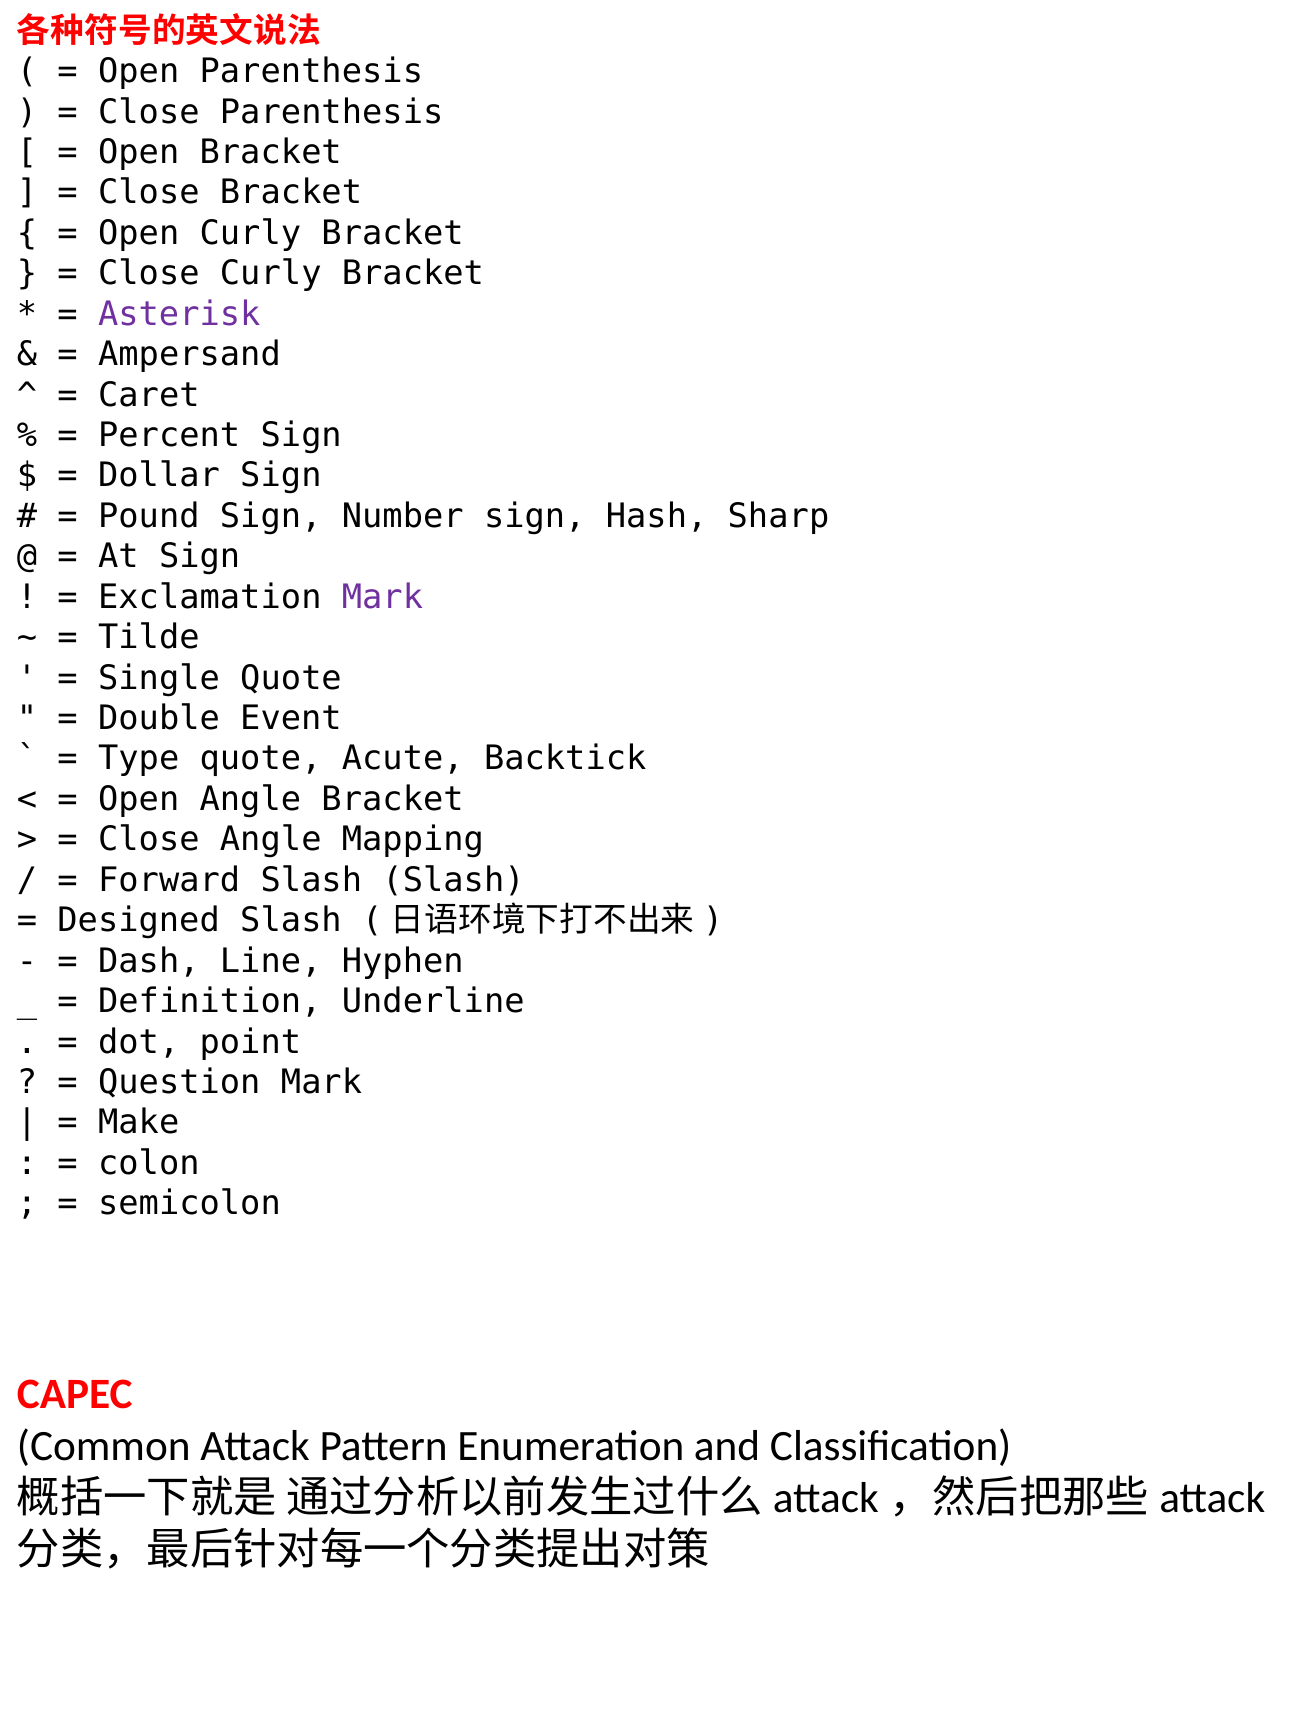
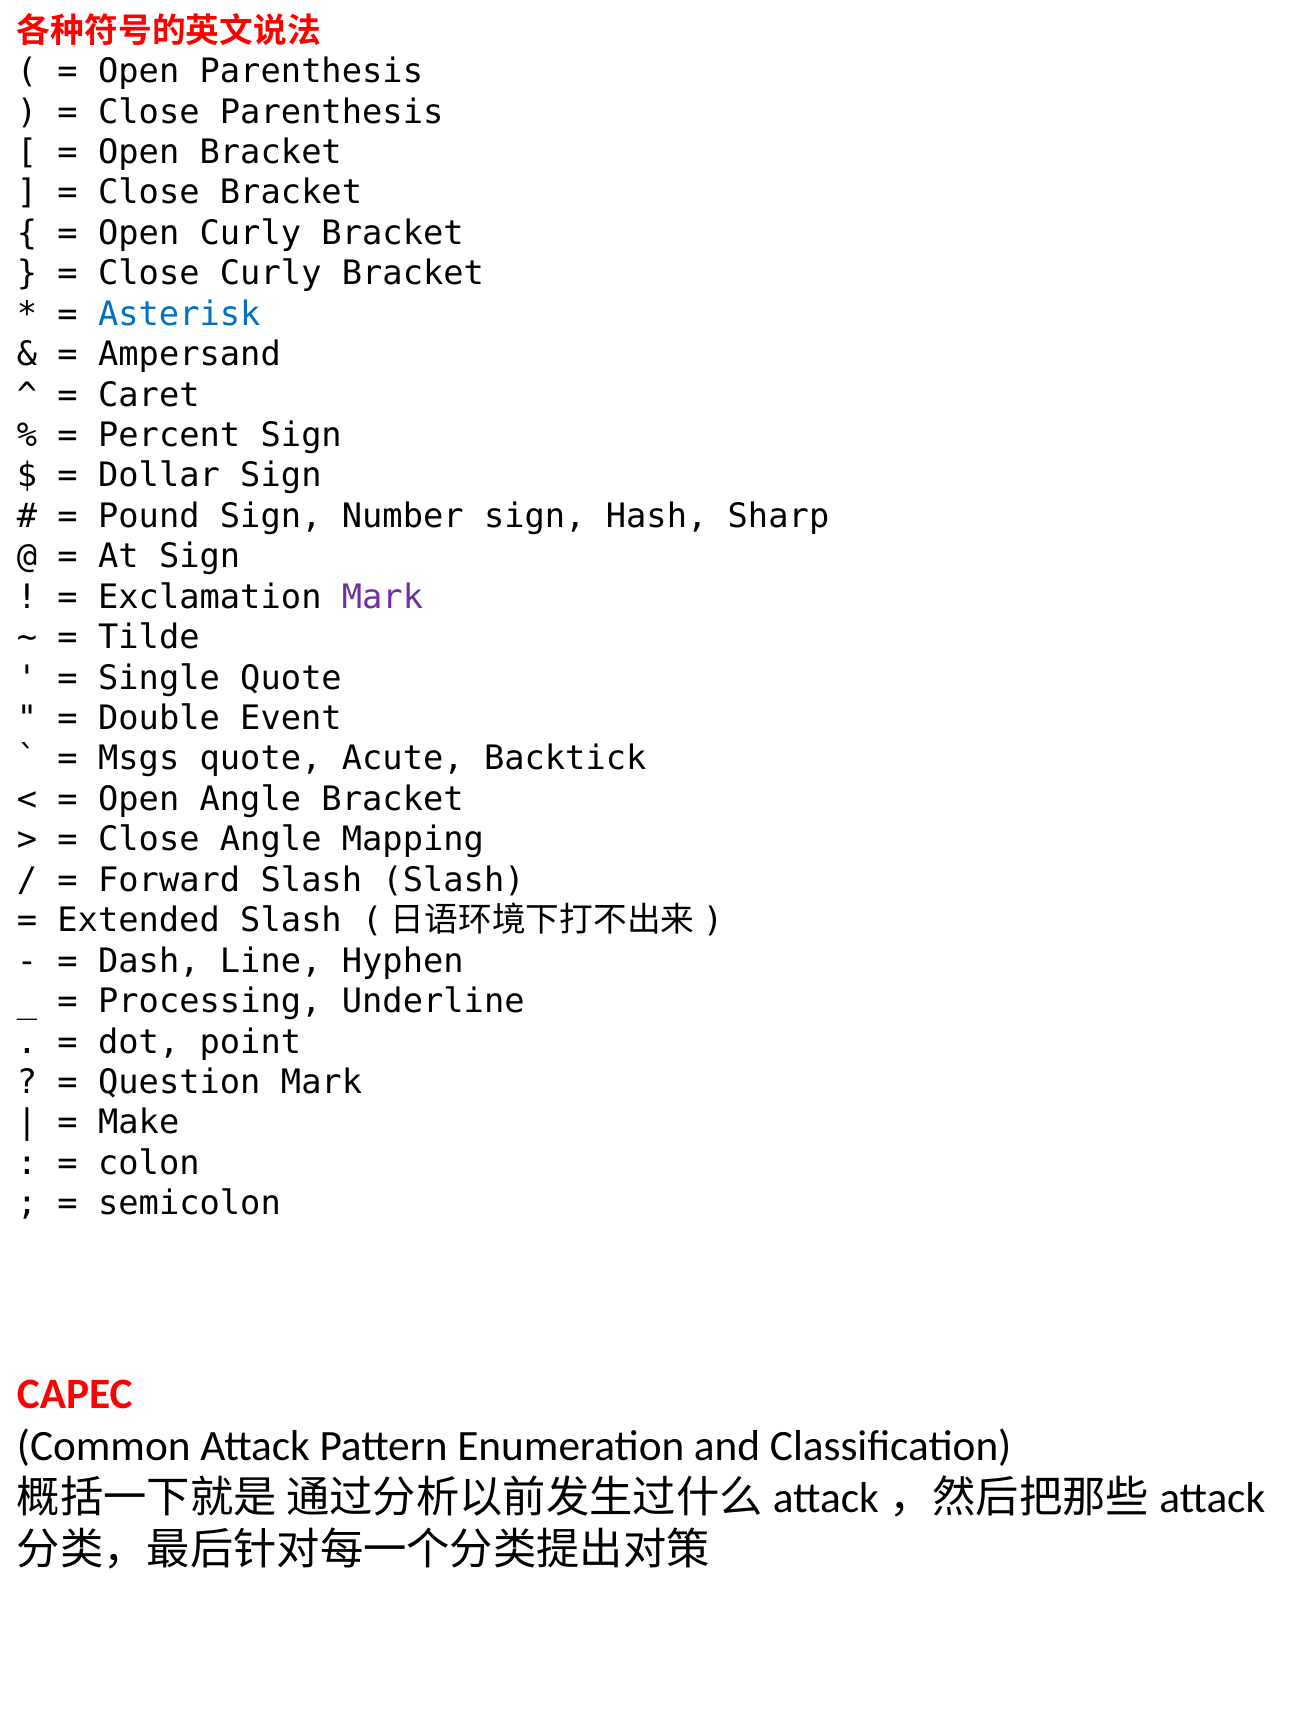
Asterisk colour: purple -> blue (179, 314)
Type: Type -> Msgs (139, 759)
Designed: Designed -> Extended (139, 921)
Definition: Definition -> Processing (210, 1001)
